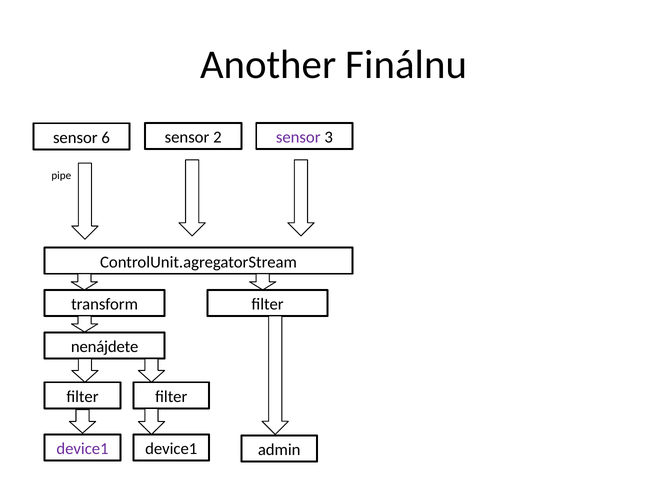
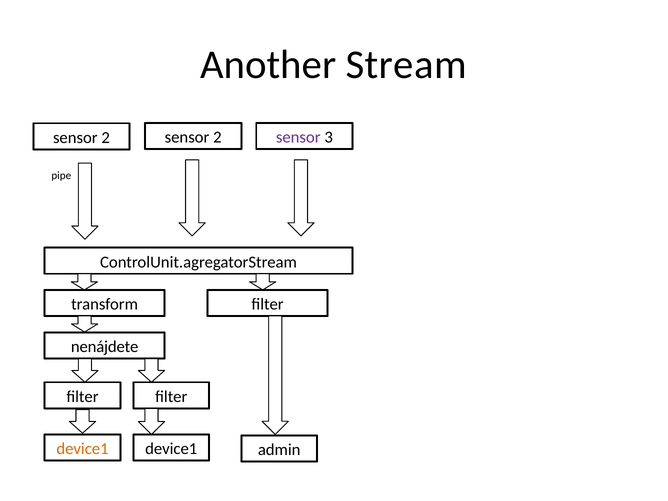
Finálnu: Finálnu -> Stream (406, 65)
6: 6 -> 2 (106, 138)
device1 colour: purple -> orange (82, 449)
